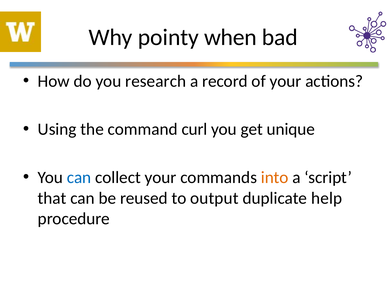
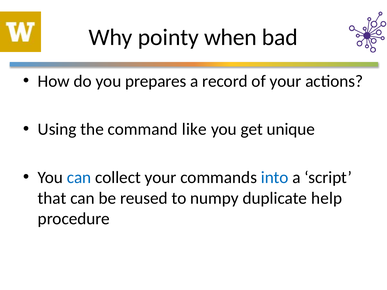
research: research -> prepares (156, 81)
curl: curl -> like (194, 129)
into colour: orange -> blue (275, 178)
output: output -> numpy (214, 198)
